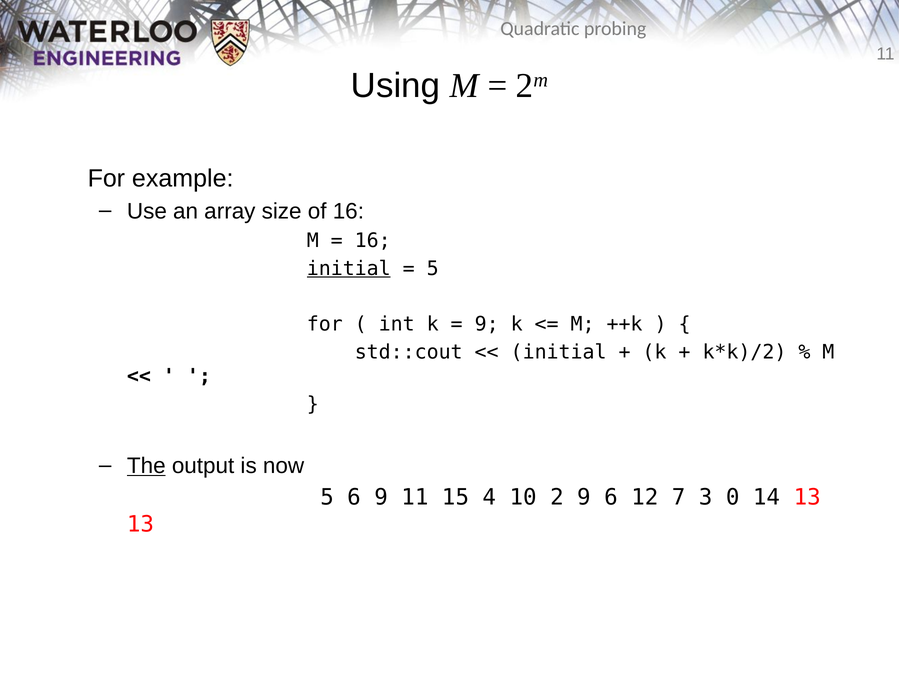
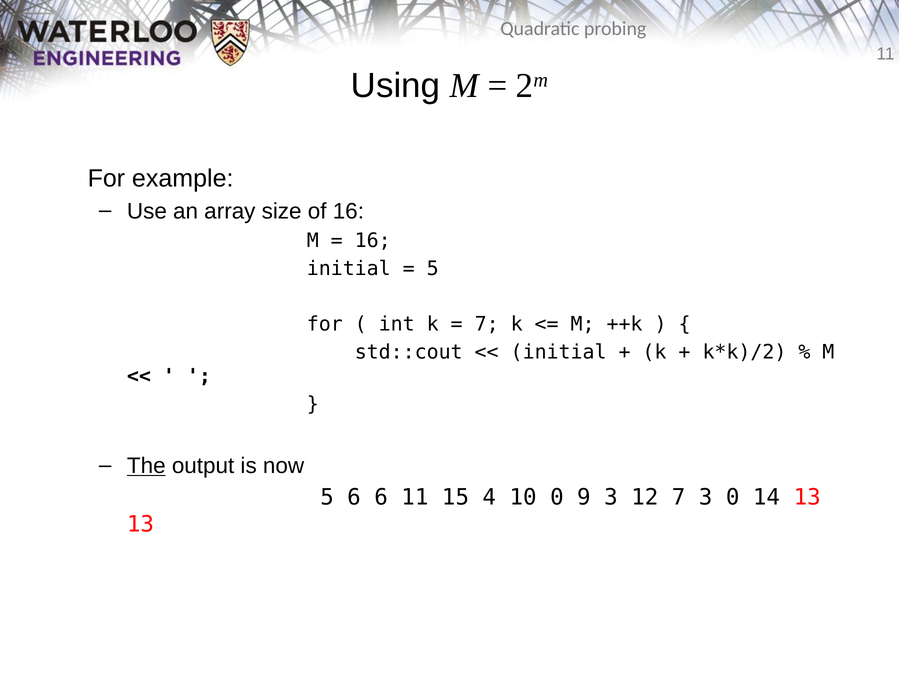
initial underline: present -> none (349, 269)
9: 9 -> 7 (487, 325)
6 9: 9 -> 6 (381, 497)
10 2: 2 -> 0 (557, 497)
9 6: 6 -> 3 (611, 497)
